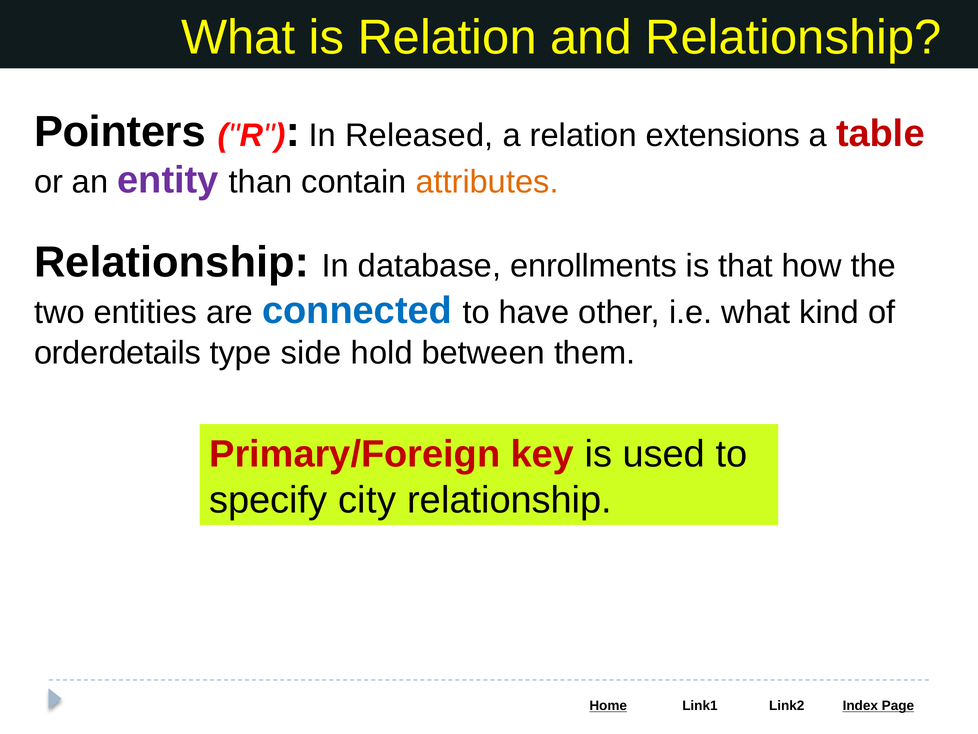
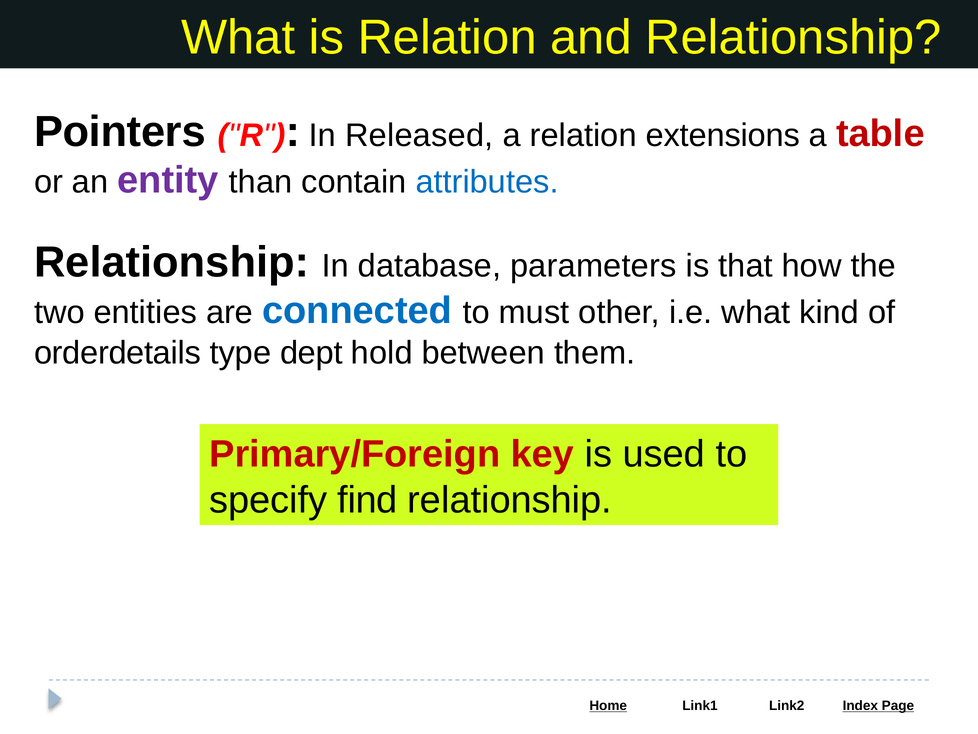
attributes colour: orange -> blue (487, 182)
enrollments: enrollments -> parameters (593, 266)
have: have -> must (534, 312)
side: side -> dept (311, 353)
city: city -> find (367, 500)
